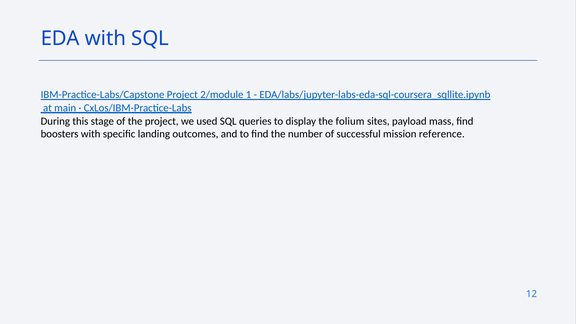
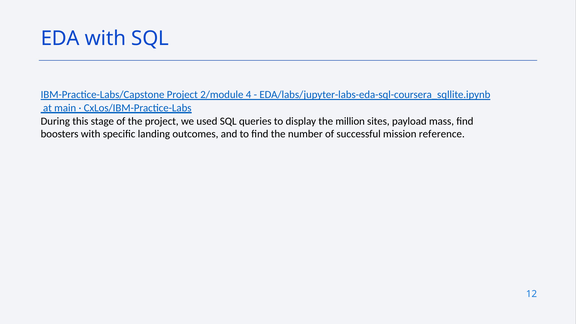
1: 1 -> 4 (249, 95)
folium: folium -> million (350, 121)
